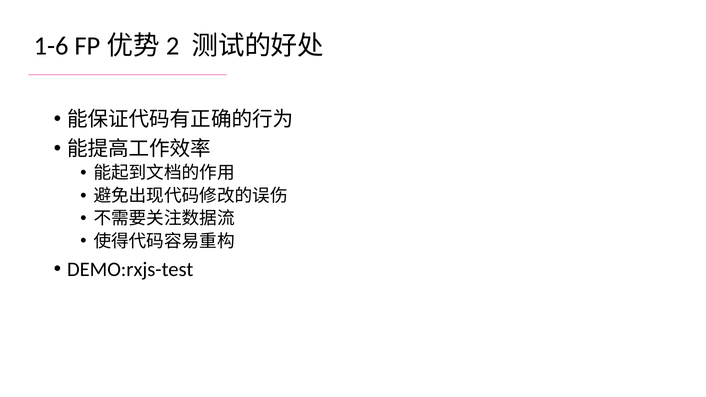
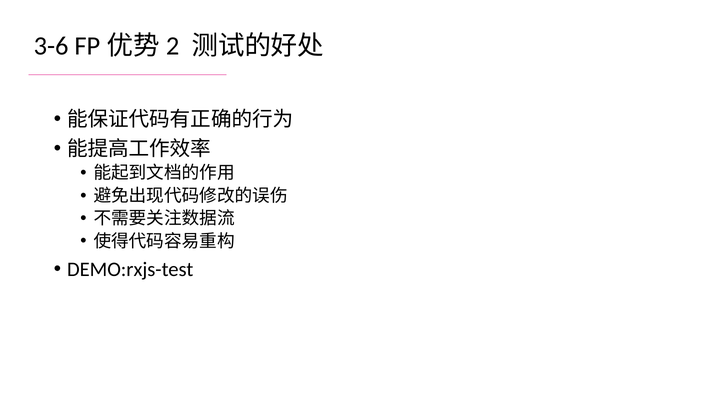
1-6: 1-6 -> 3-6 (51, 46)
